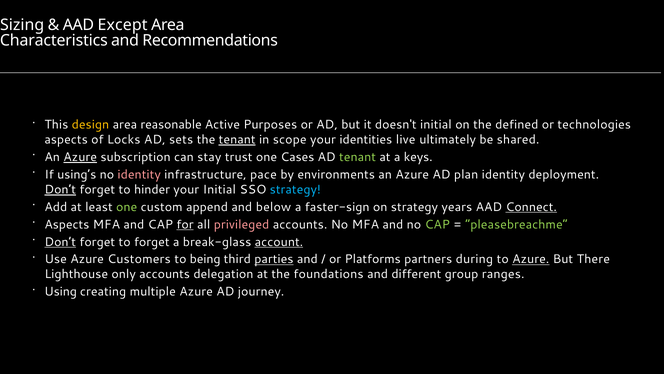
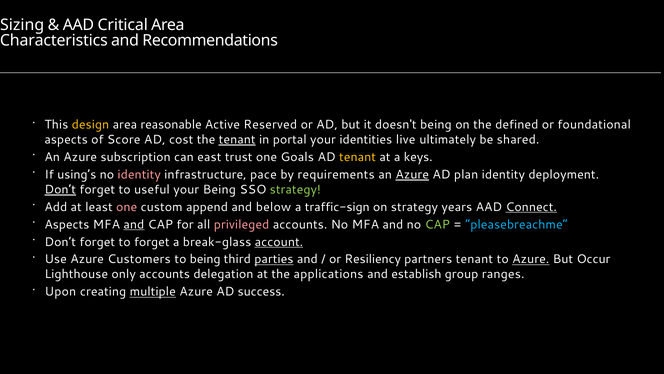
Except: Except -> Critical (123, 25)
Purposes: Purposes -> Reserved (270, 125)
doesn't initial: initial -> being (436, 125)
technologies: technologies -> foundational (594, 125)
Locks: Locks -> Score (124, 139)
sets: sets -> cost (181, 139)
scope: scope -> portal (290, 139)
Azure underline: present -> none (80, 157)
stay: stay -> east (209, 157)
Cases: Cases -> Goals (297, 157)
tenant colour: light green -> yellow (358, 157)
environments: environments -> requirements (336, 174)
Azure underline: none -> present (412, 174)
hinder: hinder -> useful (152, 189)
your Initial: Initial -> Being (219, 189)
strategy colour: light blue -> light green (295, 189)
one colour: light green -> pink (127, 207)
faster-sign: faster-sign -> traffic-sign (337, 207)
and underline: none -> present (134, 224)
for underline: present -> none (185, 224)
pleasebreachme colour: light green -> light blue (517, 224)
Don’t underline: present -> none (60, 242)
Platforms: Platforms -> Resiliency (373, 259)
partners during: during -> tenant (474, 259)
There: There -> Occur (593, 259)
foundations: foundations -> applications (329, 274)
different: different -> establish (416, 274)
Using: Using -> Upon (60, 291)
multiple underline: none -> present (153, 291)
journey: journey -> success (261, 291)
